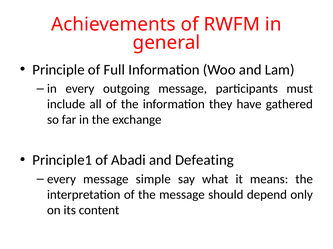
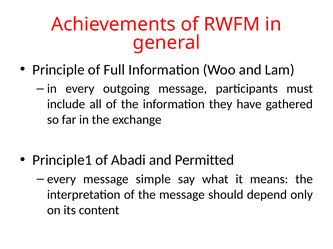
Defeating: Defeating -> Permitted (205, 161)
